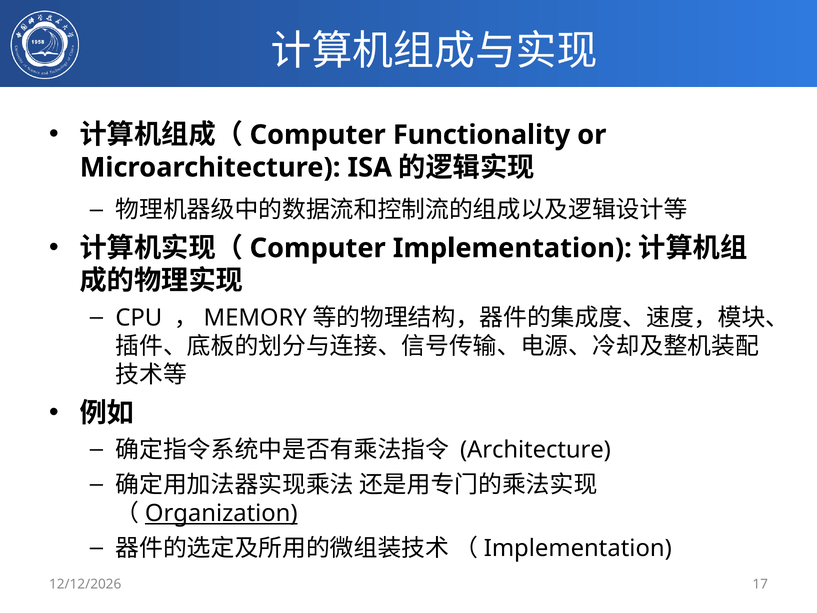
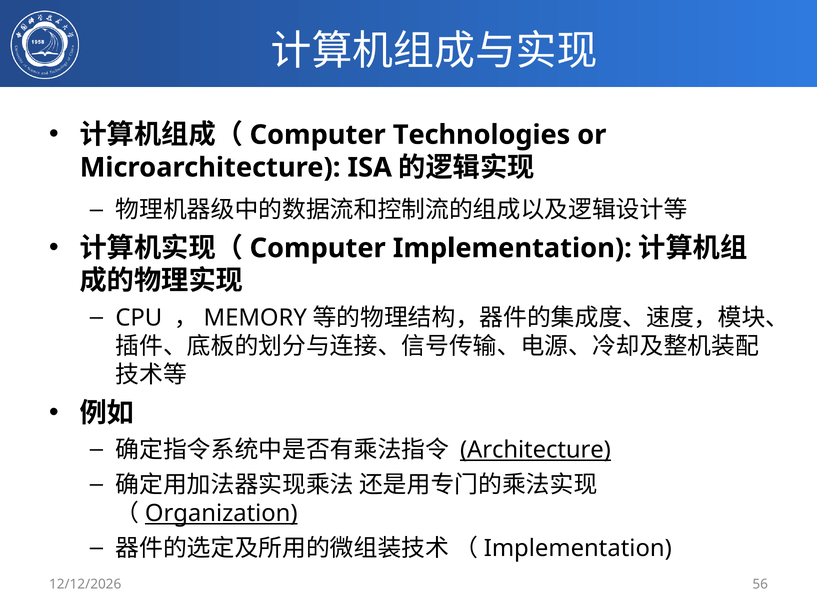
Functionality: Functionality -> Technologies (482, 135)
Architecture underline: none -> present (535, 450)
17: 17 -> 56 (760, 584)
